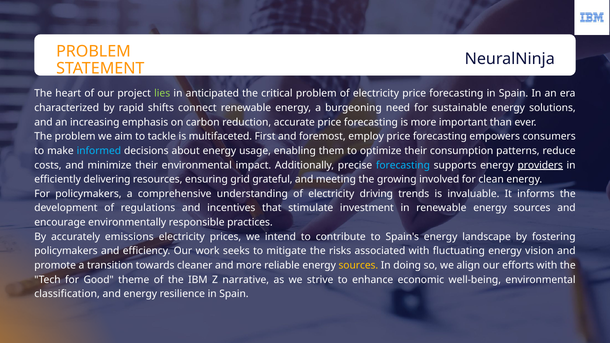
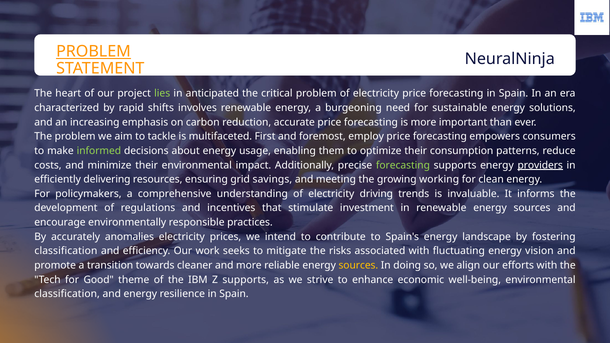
PROBLEM underline: none -> present (93, 52)
connect: connect -> involves (197, 108)
informed colour: light blue -> light green (99, 151)
forecasting colour: light blue -> light green (403, 165)
grateful: grateful -> savings (272, 180)
involved: involved -> working (439, 180)
emissions: emissions -> anomalies (129, 237)
policymakers: policymakers -> classification (66, 251)
Z narrative: narrative -> supports (246, 280)
